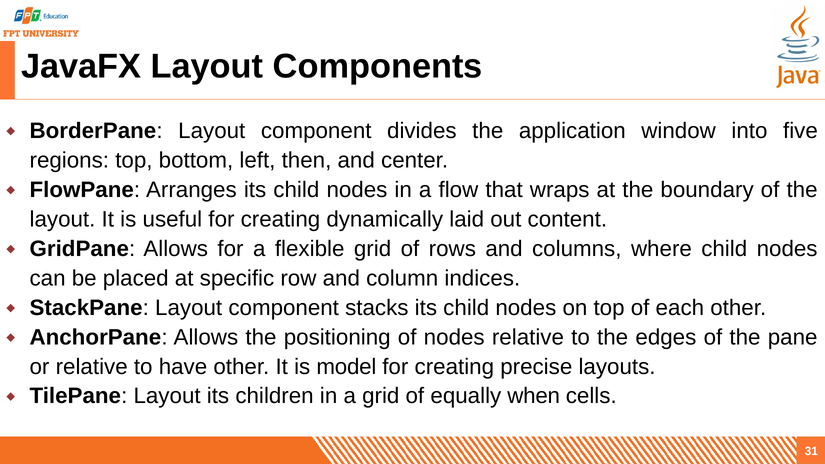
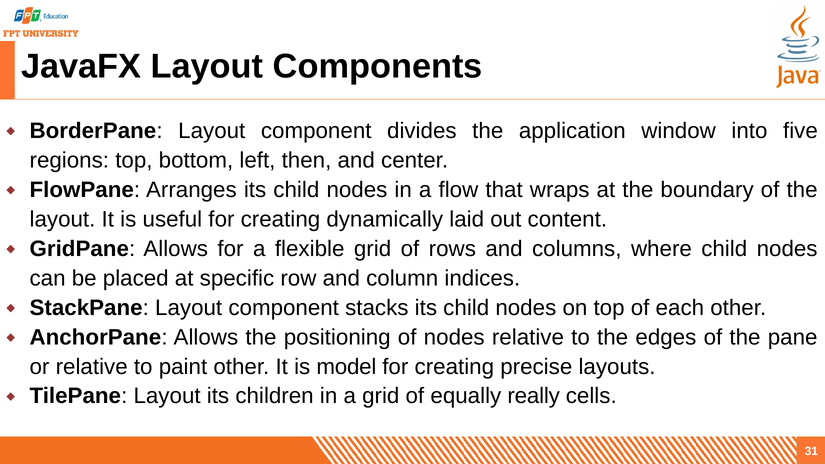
have: have -> paint (183, 367)
when: when -> really (534, 396)
